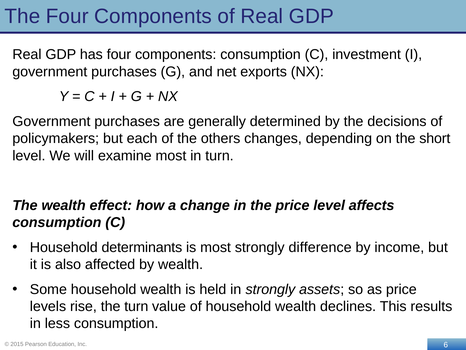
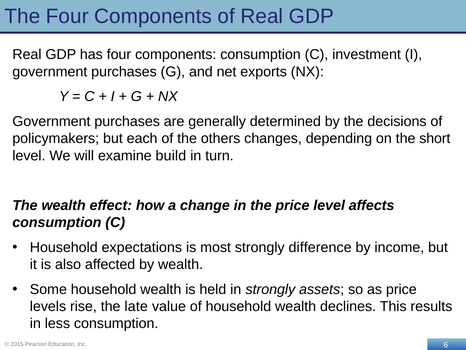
examine most: most -> build (171, 155)
determinants: determinants -> expectations (142, 247)
the turn: turn -> late (136, 306)
